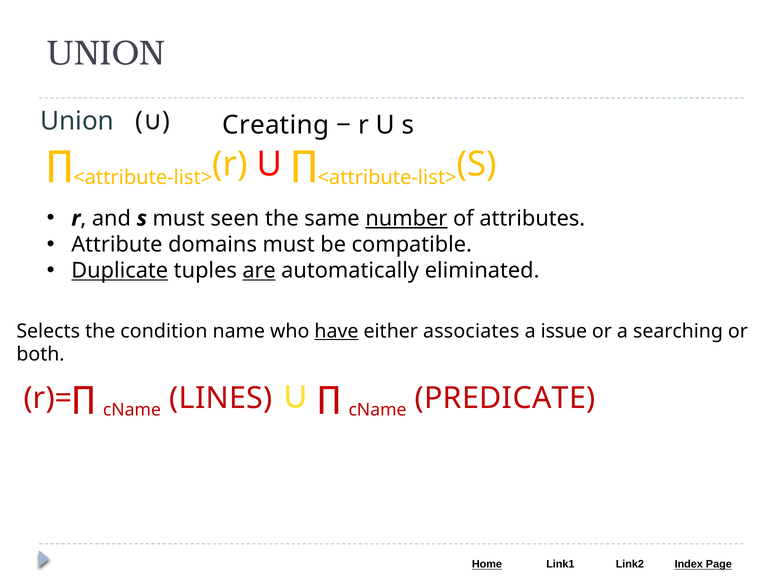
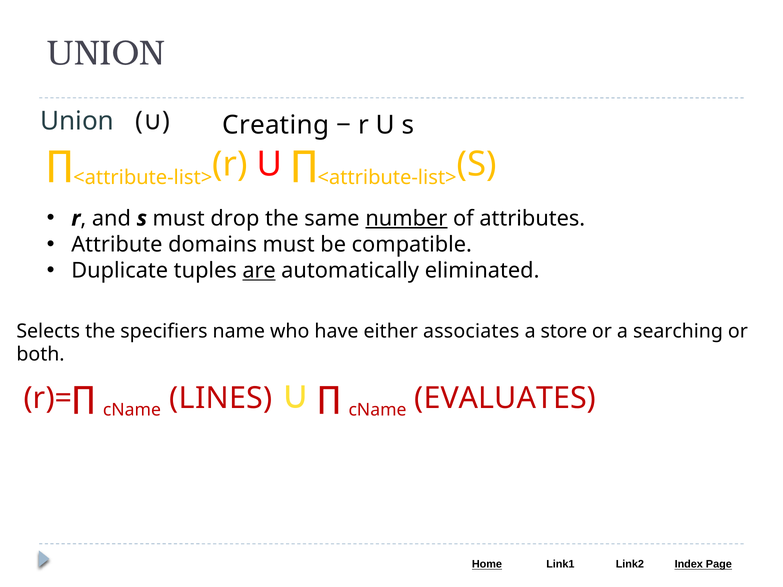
seen: seen -> drop (235, 219)
Duplicate underline: present -> none (120, 271)
condition: condition -> specifiers (164, 331)
have underline: present -> none (337, 331)
issue: issue -> store (564, 331)
PREDICATE: PREDICATE -> EVALUATES (505, 398)
